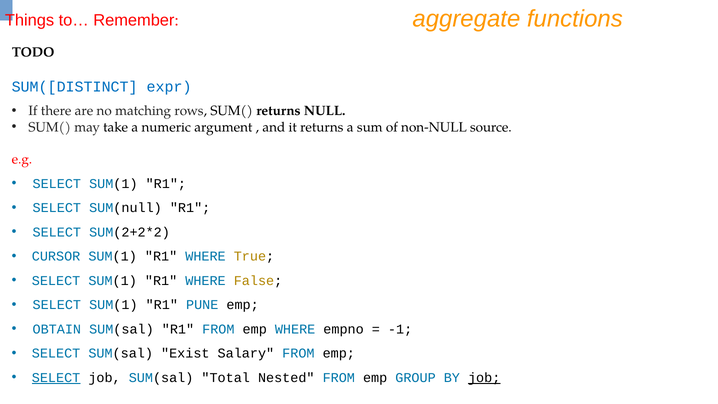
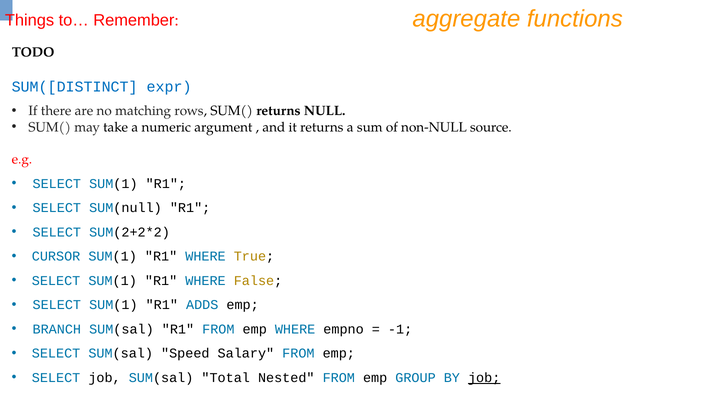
PUNE: PUNE -> ADDS (202, 305)
OBTAIN: OBTAIN -> BRANCH (57, 329)
Exist: Exist -> Speed (185, 353)
SELECT underline: present -> none (56, 378)
